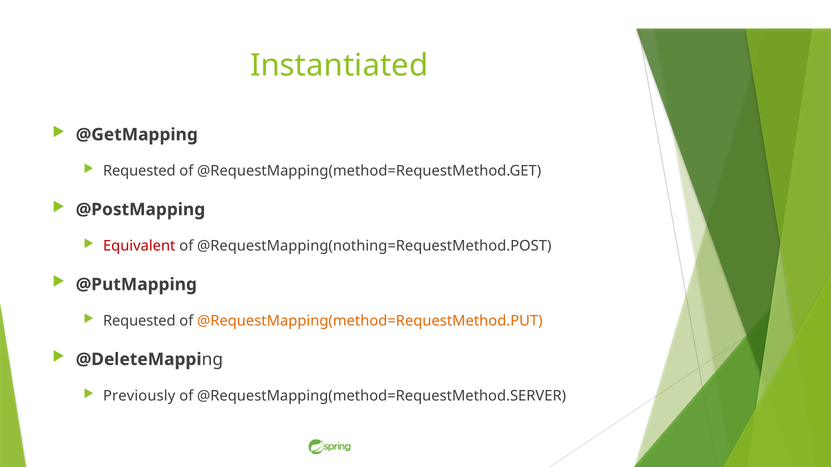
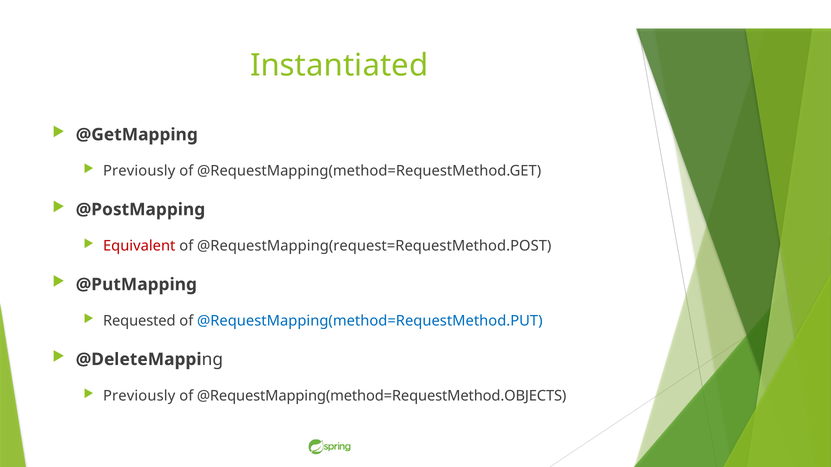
Requested: Requested -> Previously (139, 171)
@RequestMapping(nothing=RequestMethod.POST: @RequestMapping(nothing=RequestMethod.POST -> @RequestMapping(request=RequestMethod.POST (374, 246)
@RequestMapping(method=RequestMethod.PUT colour: orange -> blue (370, 321)
@RequestMapping(method=RequestMethod.SERVER: @RequestMapping(method=RequestMethod.SERVER -> @RequestMapping(method=RequestMethod.OBJECTS (382, 396)
